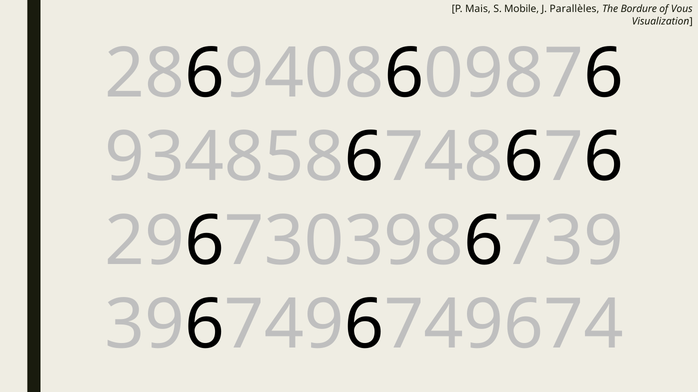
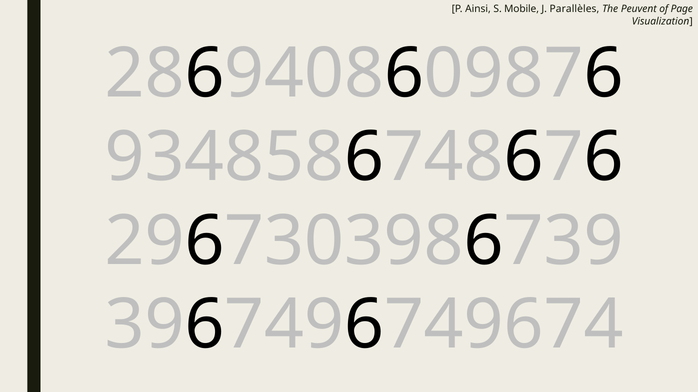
Mais: Mais -> Ainsi (478, 9)
Bordure: Bordure -> Peuvent (639, 9)
Vous: Vous -> Page (682, 9)
